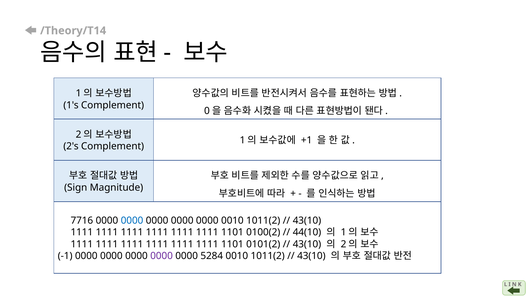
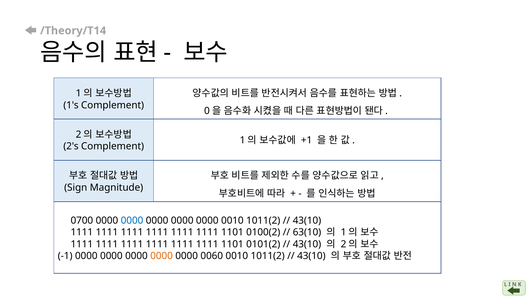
7716: 7716 -> 0700 (82, 220)
44(10: 44(10 -> 63(10 (307, 232)
0000 colour: purple -> orange (162, 256)
5284: 5284 -> 0060 (212, 256)
